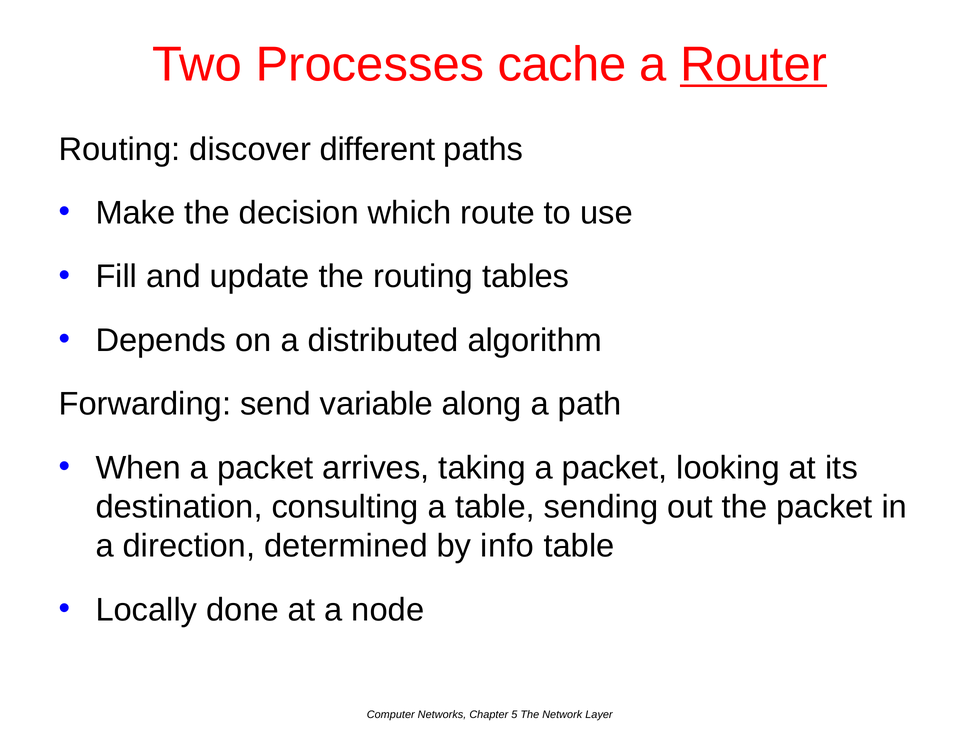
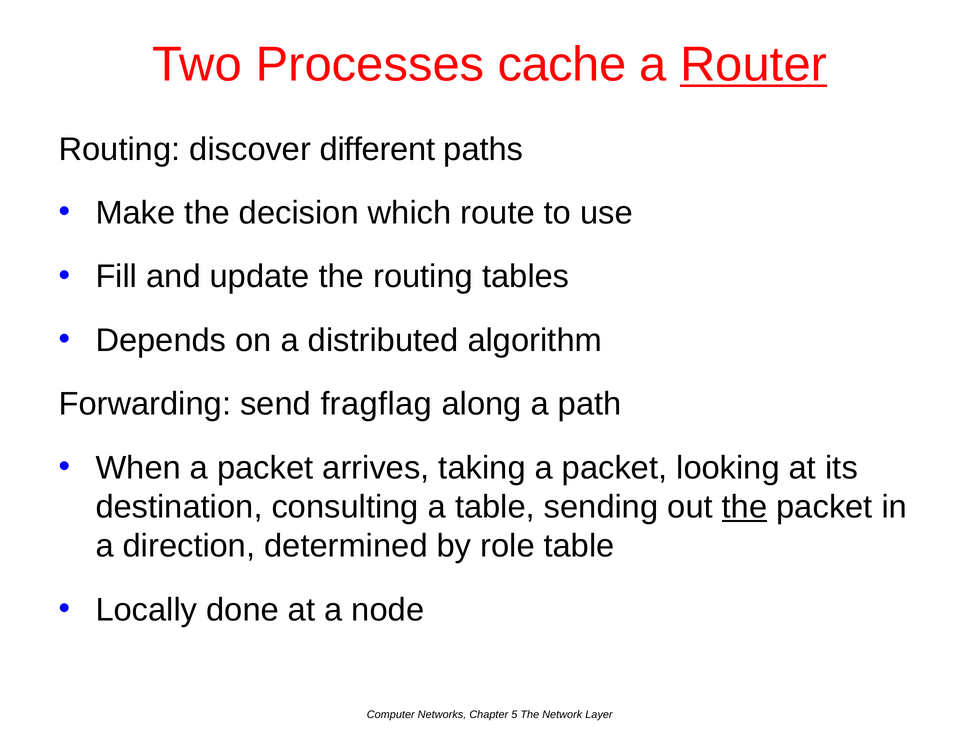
variable: variable -> fragflag (376, 404)
the underline: none -> present (745, 507)
info: info -> role (507, 546)
